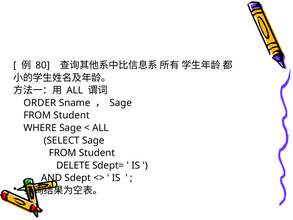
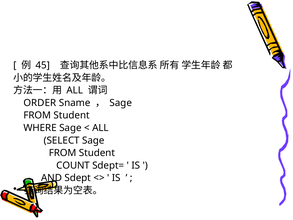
80: 80 -> 45 (43, 65)
DELETE: DELETE -> COUNT (73, 165)
